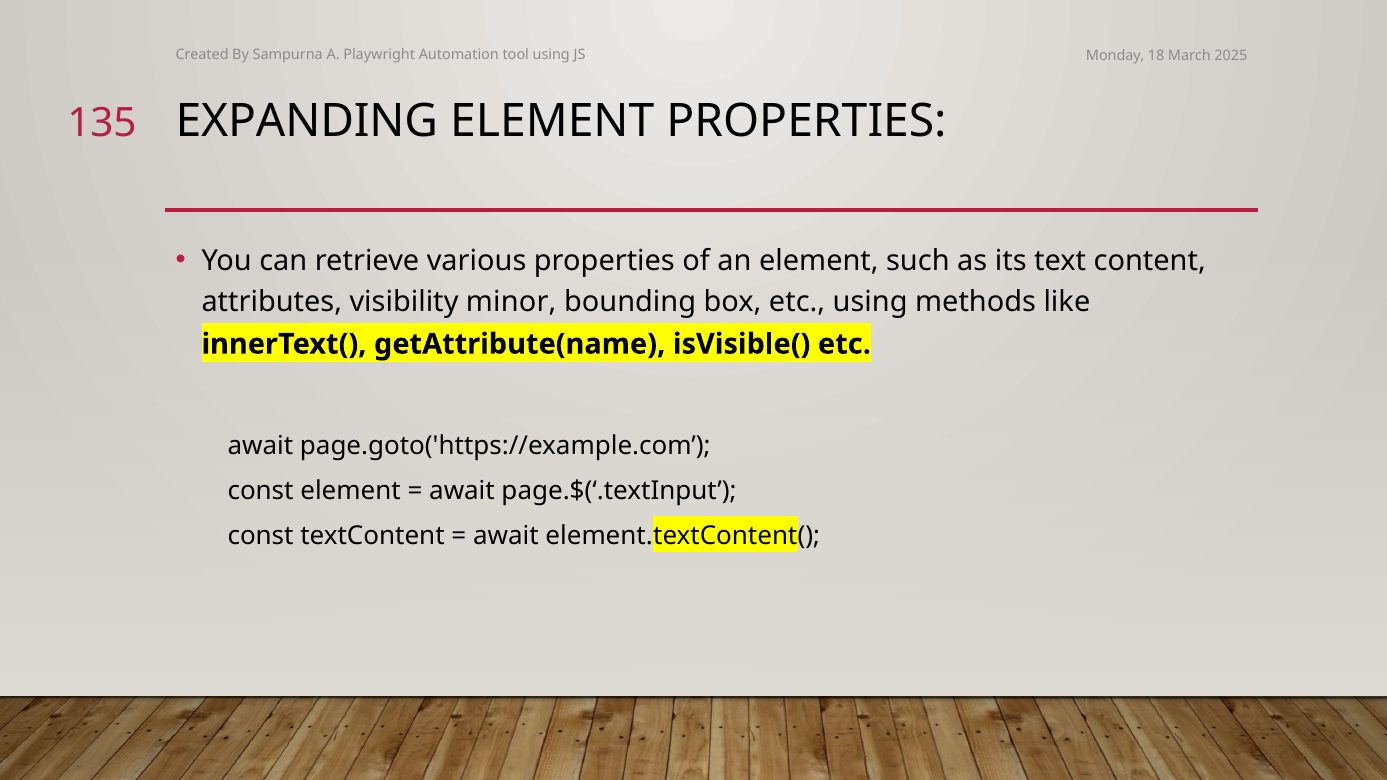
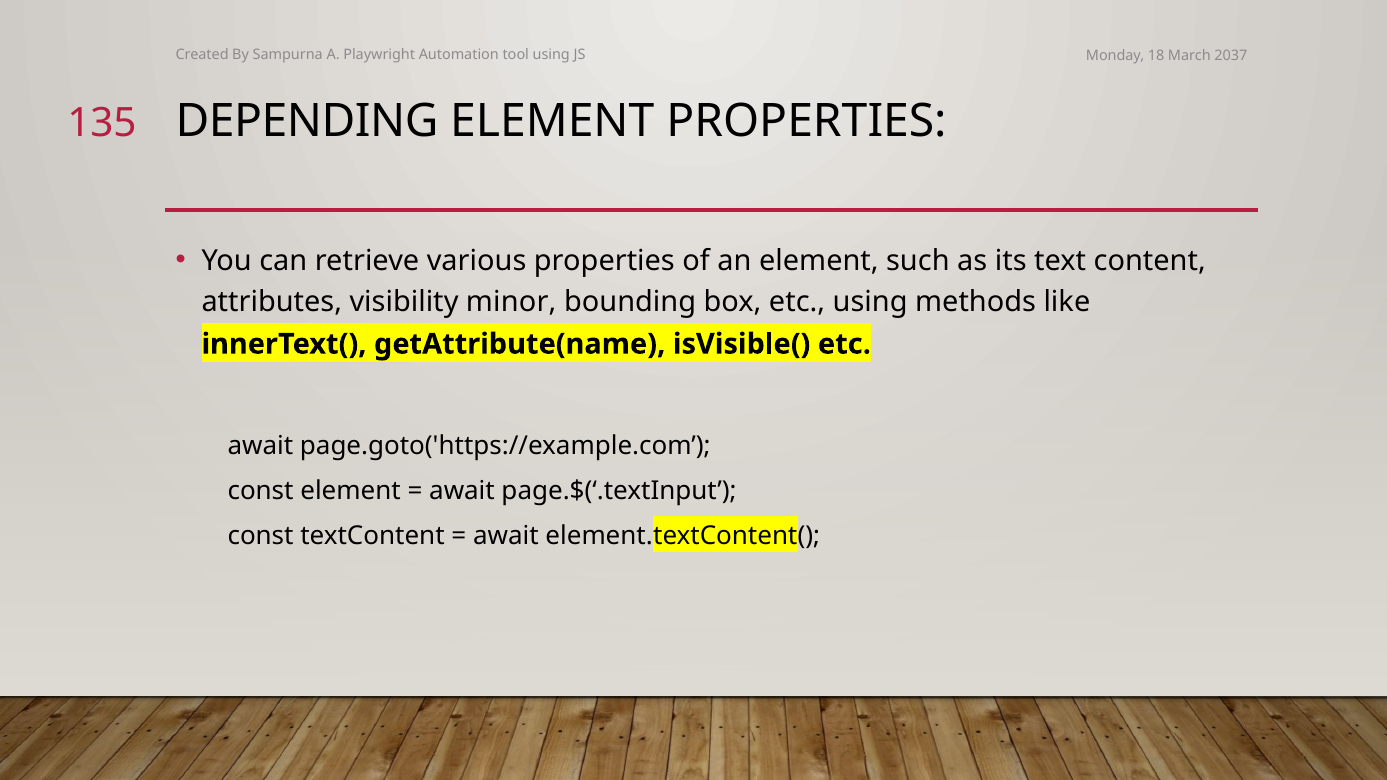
2025: 2025 -> 2037 (1231, 56)
EXPANDING: EXPANDING -> DEPENDING (307, 121)
